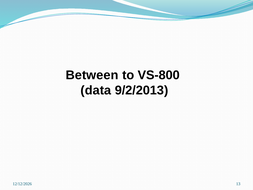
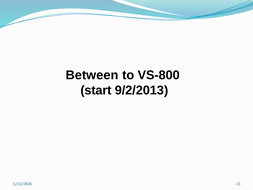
data: data -> start (96, 90)
